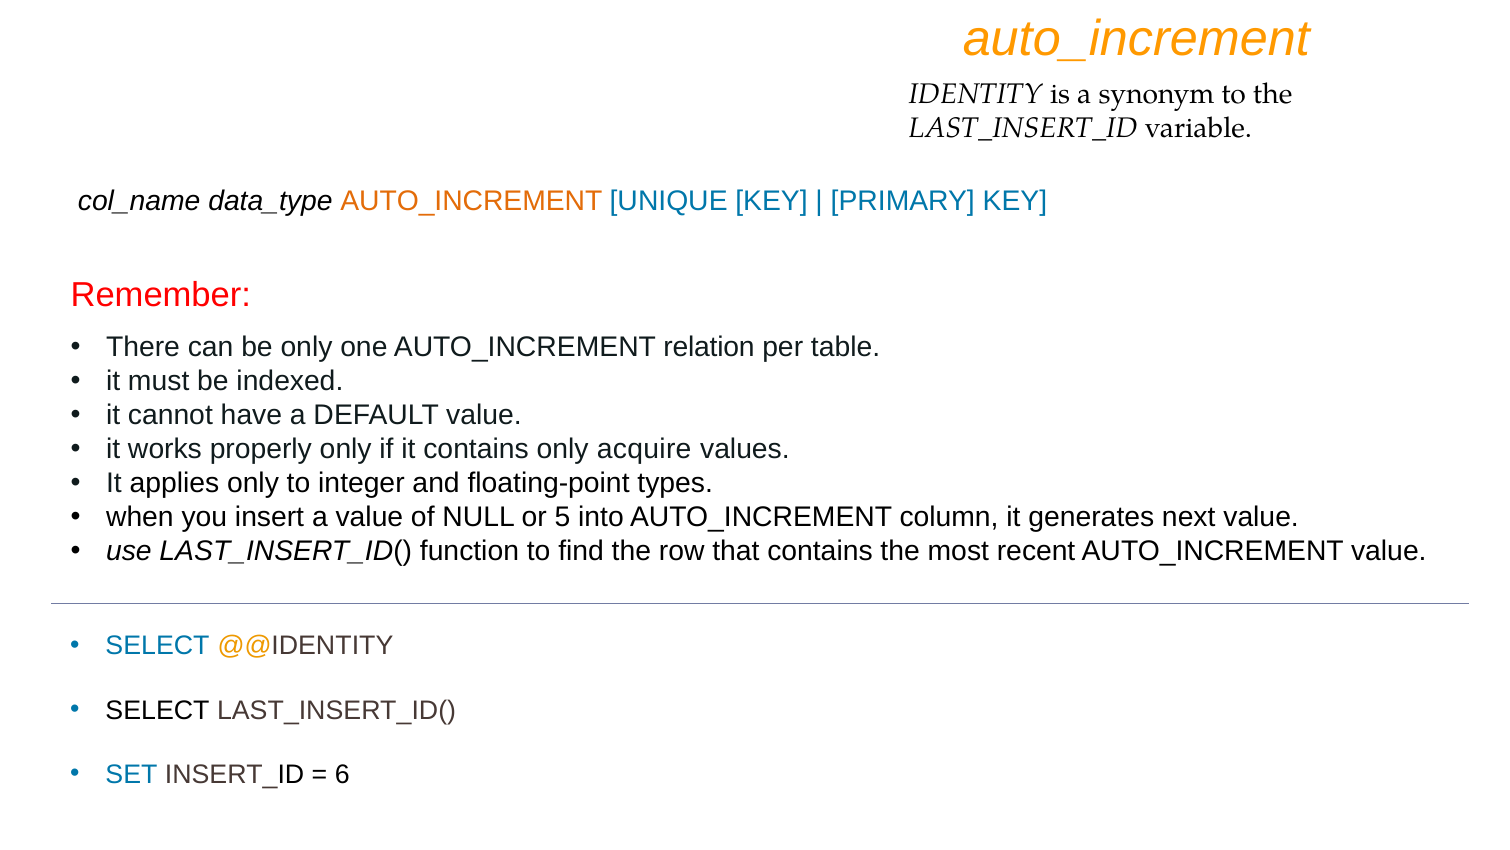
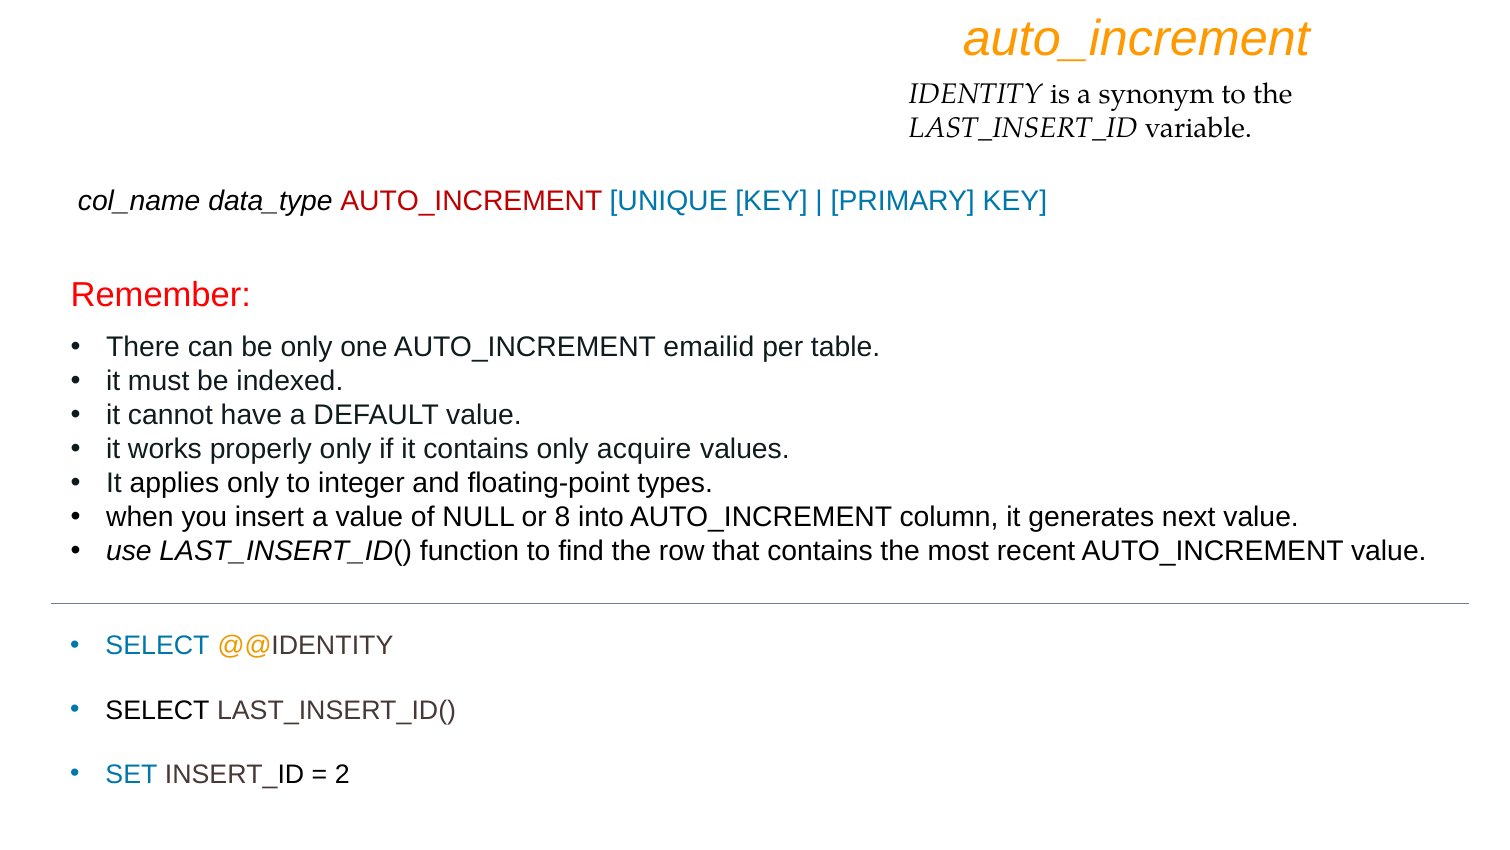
AUTO_INCREMENT colour: orange -> red (471, 201)
relation: relation -> emailid (709, 347)
5: 5 -> 8 (563, 517)
6: 6 -> 2 (342, 774)
